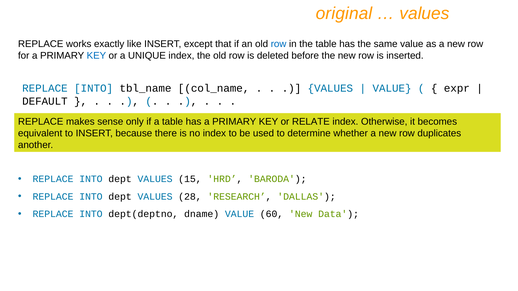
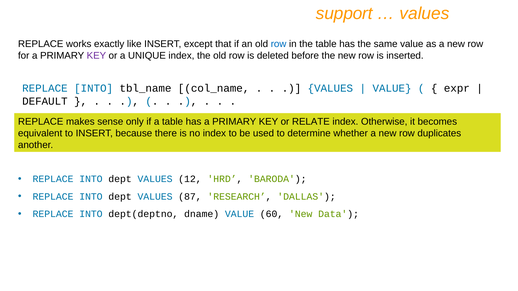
original: original -> support (344, 13)
KEY colour: blue -> purple (96, 56)
15: 15 -> 12 (190, 179)
28: 28 -> 87 (190, 197)
